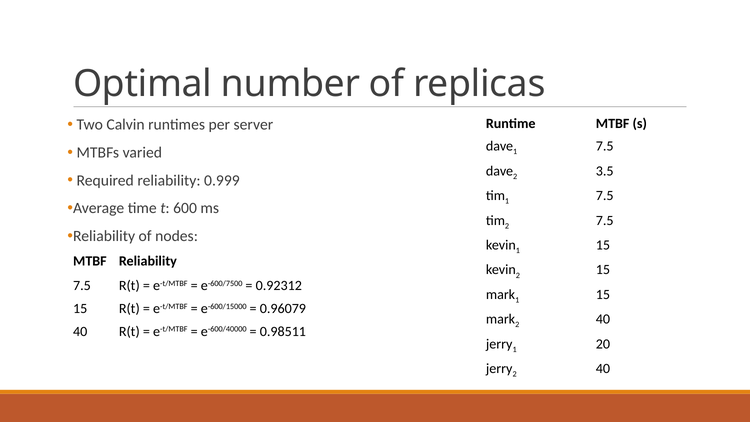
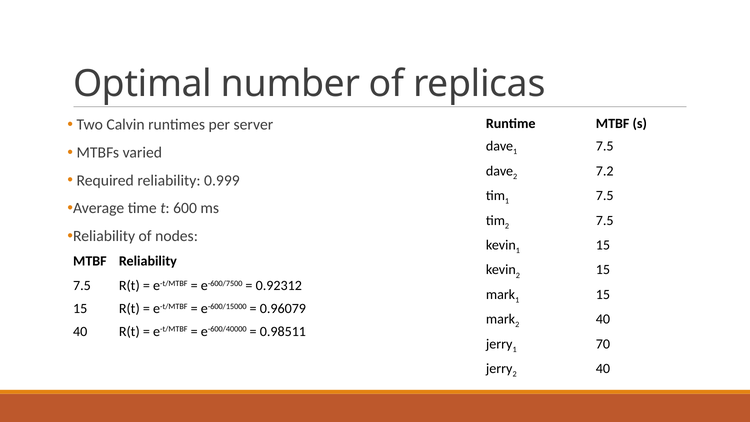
3.5: 3.5 -> 7.2 (605, 171)
20: 20 -> 70 (603, 344)
